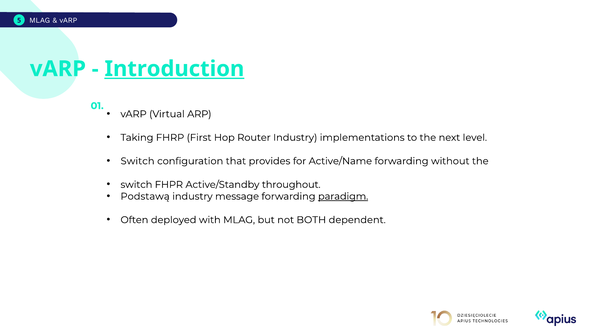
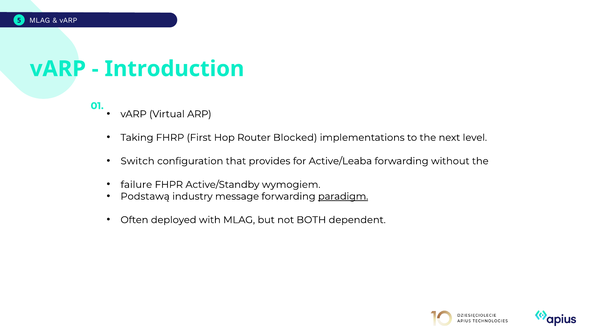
Introduction underline: present -> none (174, 69)
Router Industry: Industry -> Blocked (295, 138)
Active/Name: Active/Name -> Active/Leaba (340, 161)
switch: switch -> failure (136, 185)
throughout: throughout -> wymogiem (291, 185)
